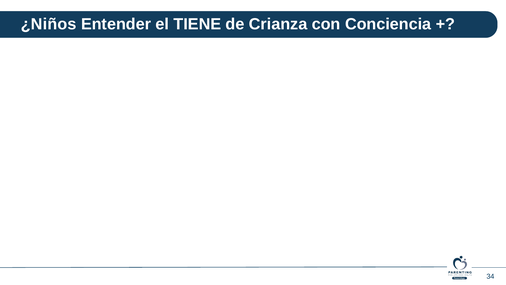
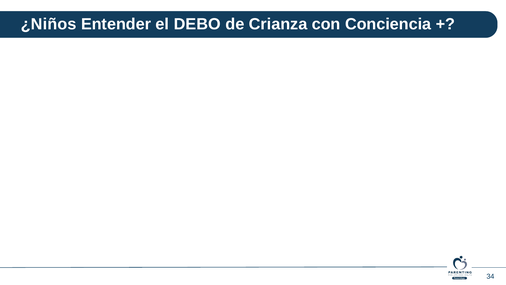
TIENE: TIENE -> DEBO (197, 24)
